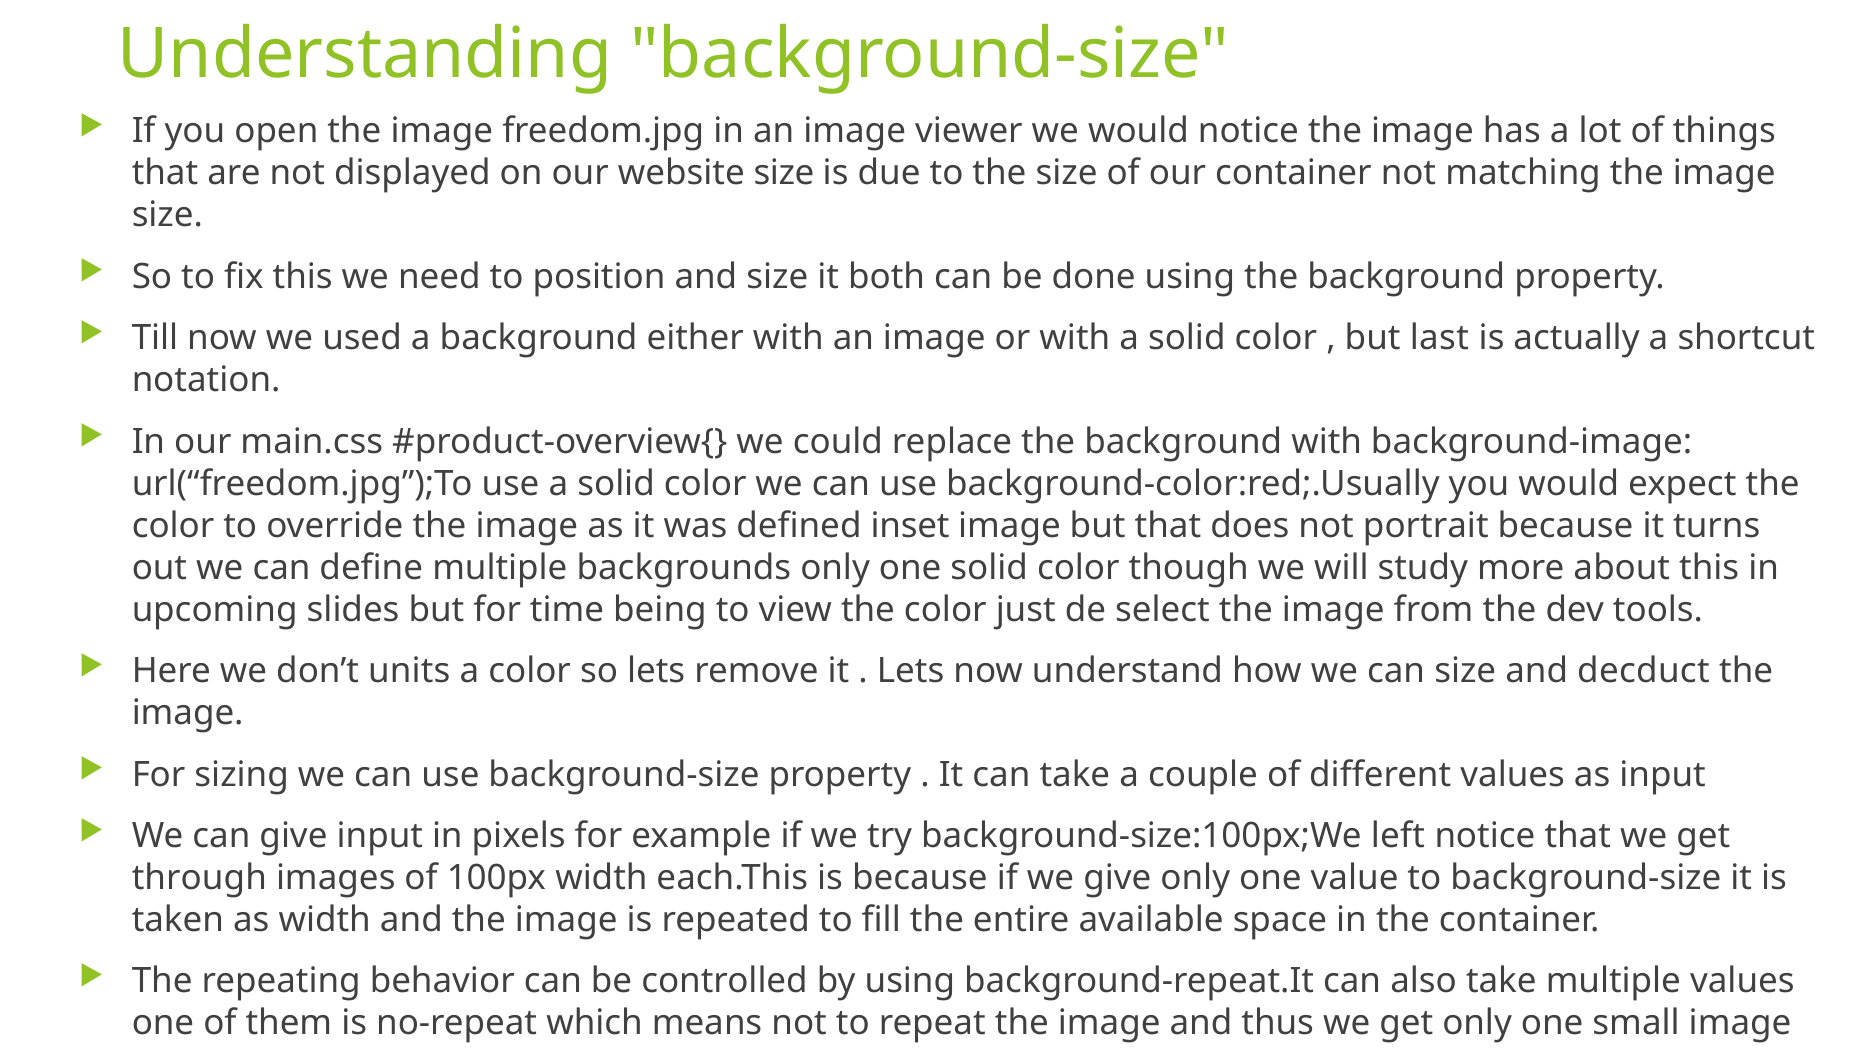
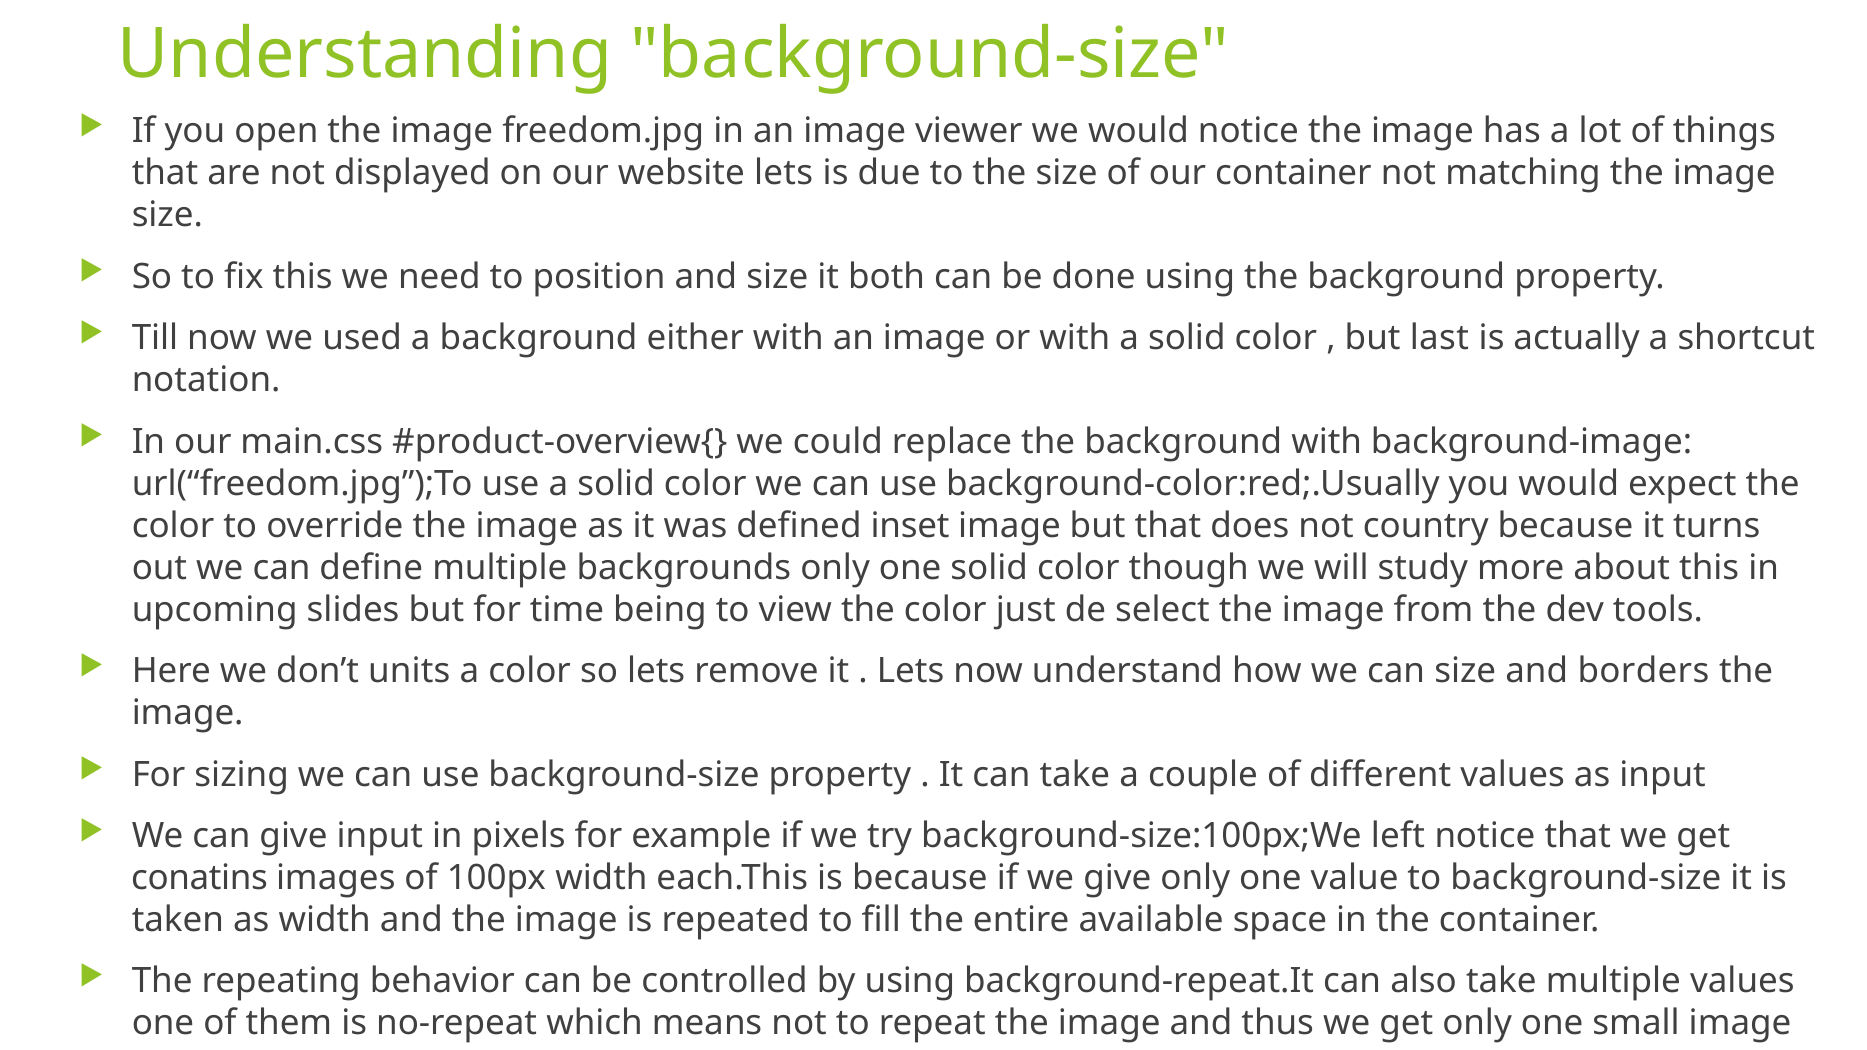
website size: size -> lets (784, 173)
portrait: portrait -> country (1426, 526)
decduct: decduct -> borders (1643, 671)
through: through -> conatins (200, 878)
